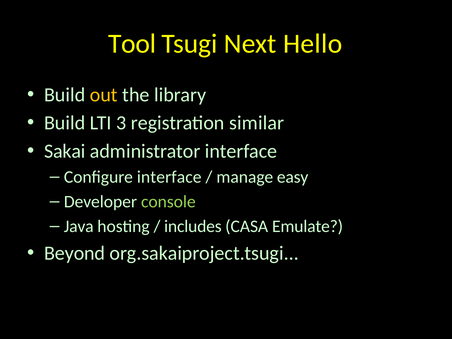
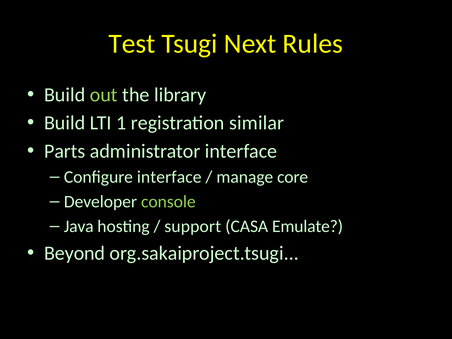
Tool: Tool -> Test (132, 44)
Hello: Hello -> Rules (313, 44)
out colour: yellow -> light green (104, 95)
3: 3 -> 1 (121, 123)
Sakai: Sakai -> Parts (65, 151)
easy: easy -> core (293, 177)
includes: includes -> support (193, 226)
